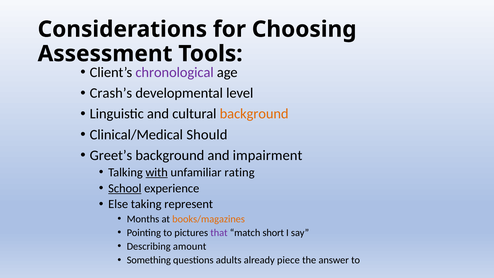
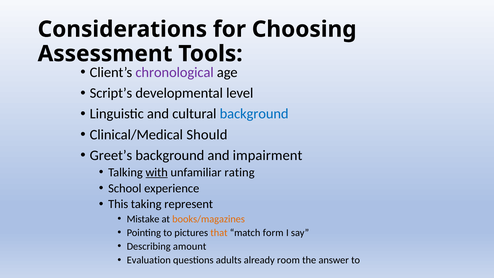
Crash’s: Crash’s -> Script’s (111, 93)
background colour: orange -> blue (254, 114)
School underline: present -> none (125, 188)
Else: Else -> This (118, 204)
Months: Months -> Mistake (143, 219)
that colour: purple -> orange (219, 233)
short: short -> form (273, 233)
Something: Something -> Evaluation (149, 260)
piece: piece -> room (288, 260)
